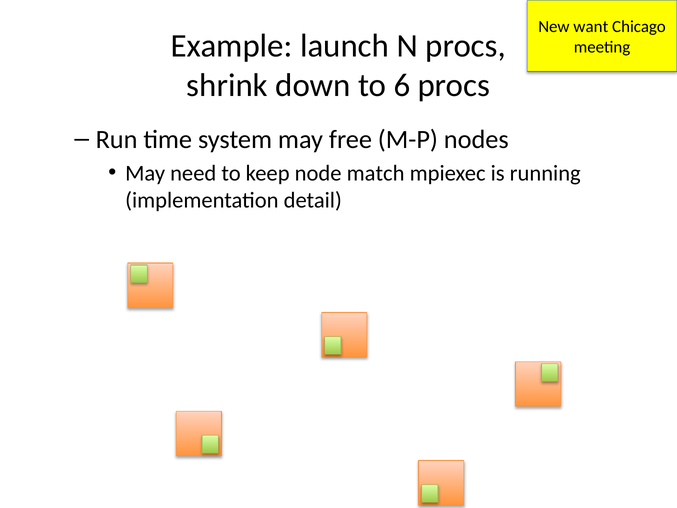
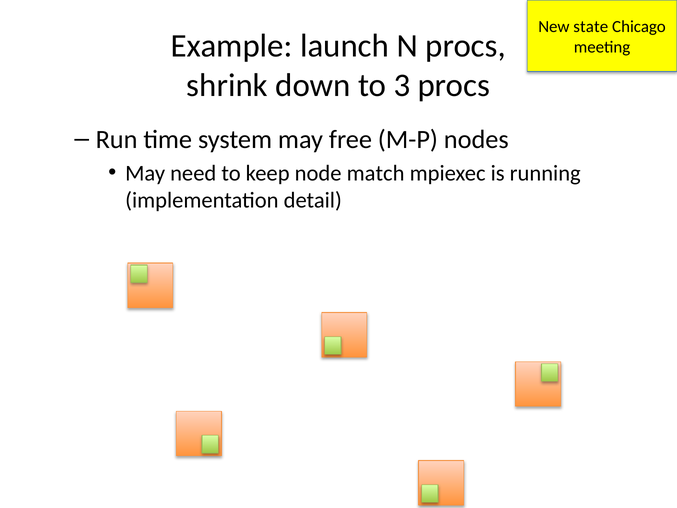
want: want -> state (591, 27)
6: 6 -> 3 (402, 85)
